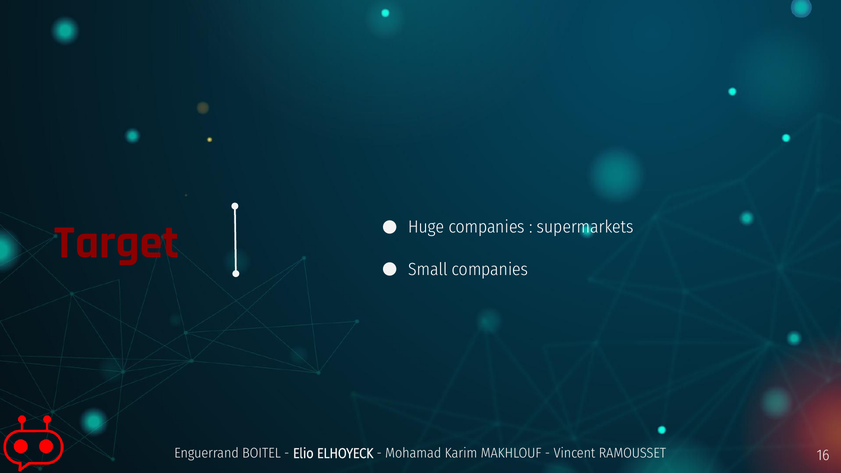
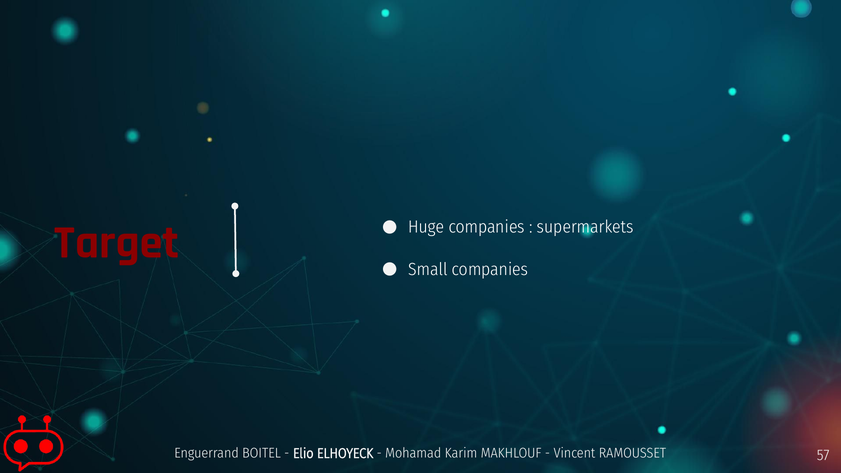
16: 16 -> 57 (823, 455)
